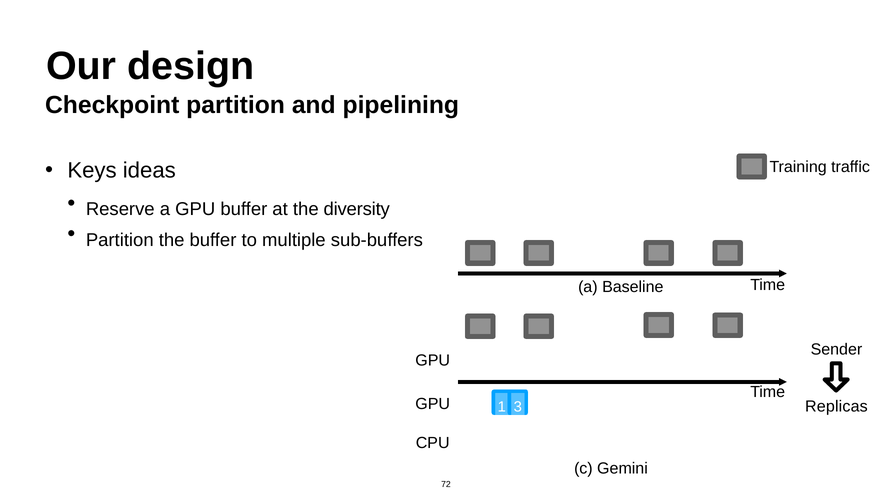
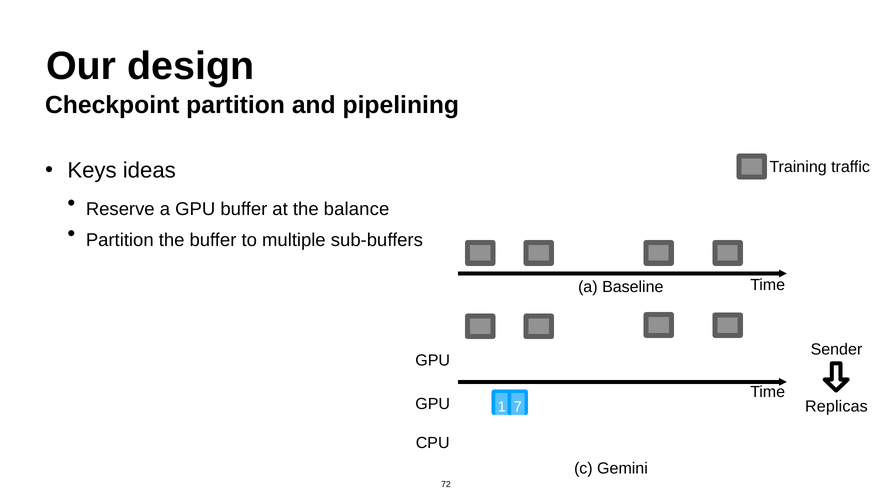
diversity: diversity -> balance (357, 209)
3: 3 -> 7 (518, 407)
